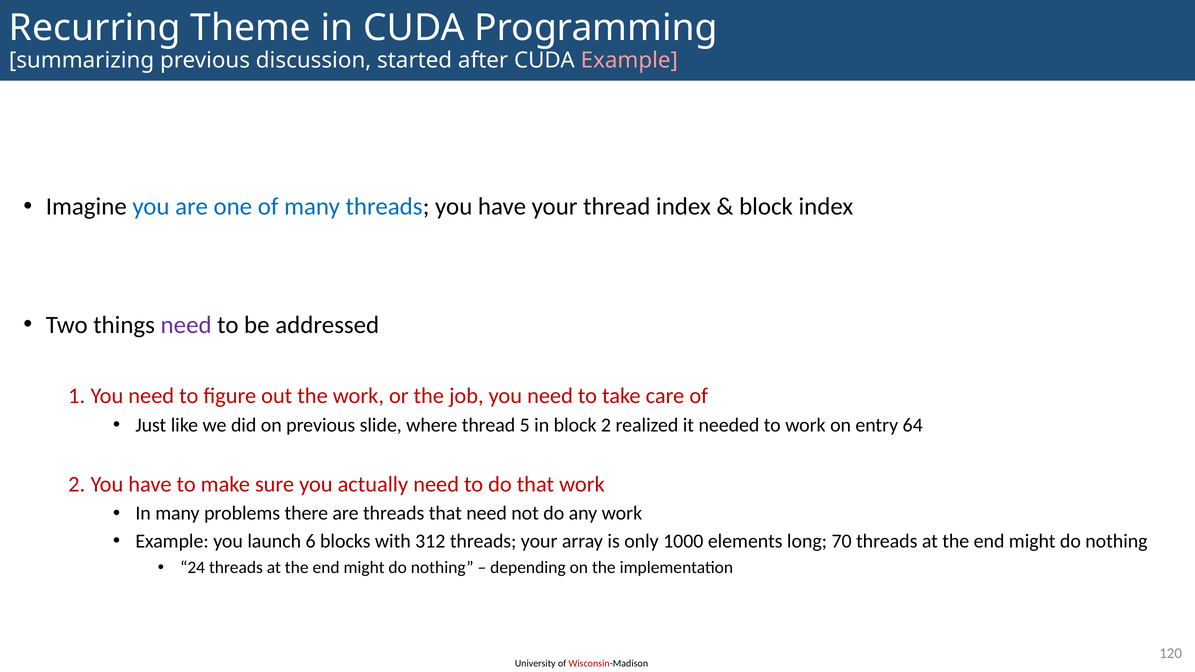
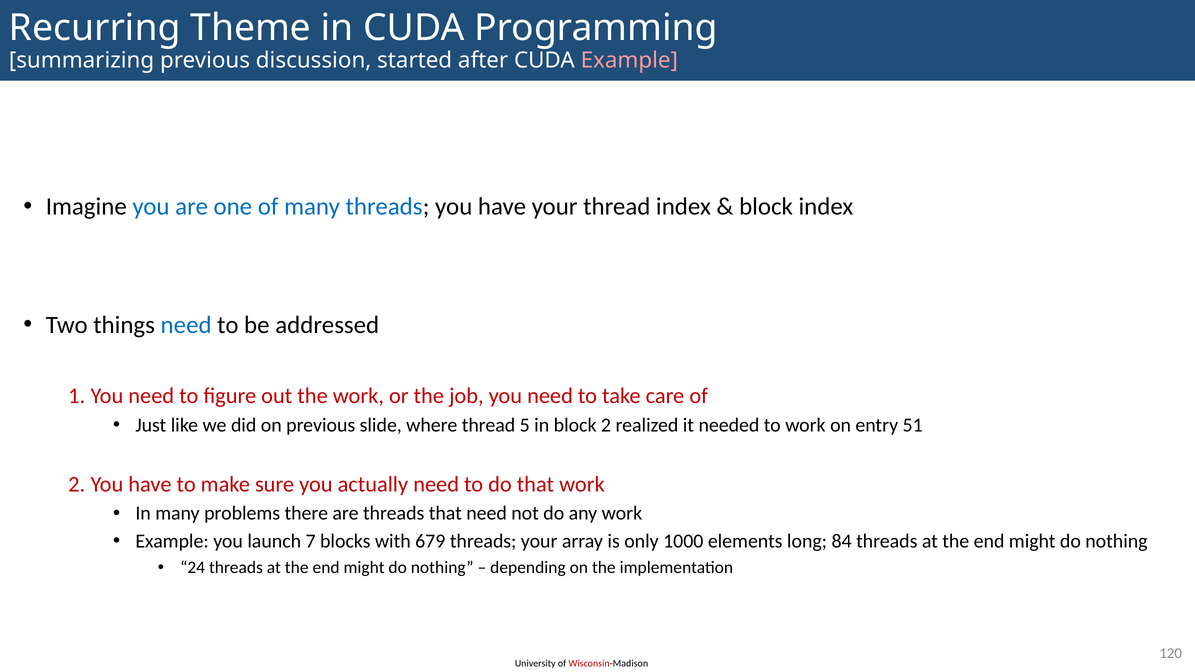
need colour: purple -> blue (186, 325)
64: 64 -> 51 (913, 425)
6: 6 -> 7 (311, 541)
312: 312 -> 679 (430, 541)
70: 70 -> 84 (842, 541)
